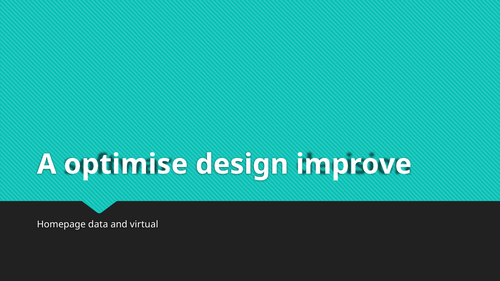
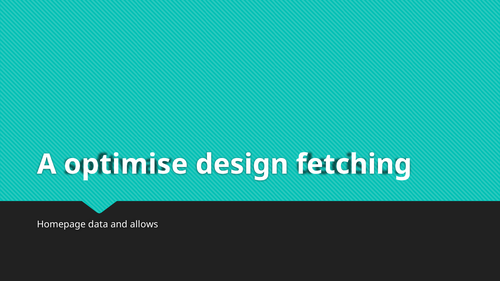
improve: improve -> fetching (354, 164)
virtual: virtual -> allows (144, 225)
